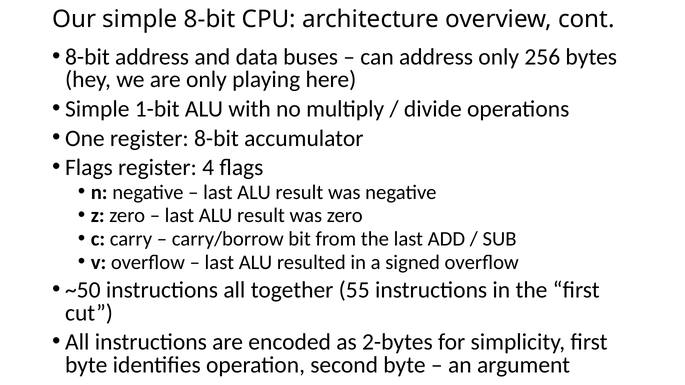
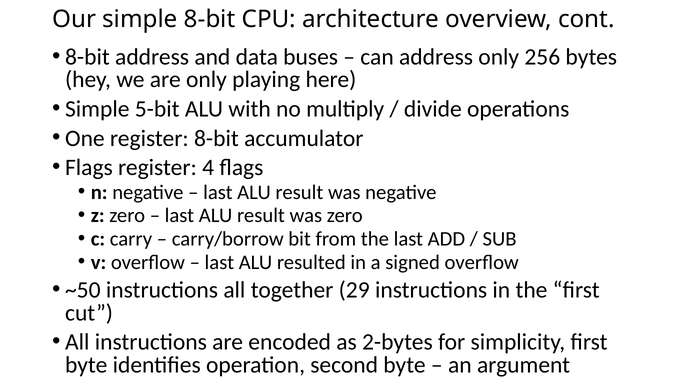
1-bit: 1-bit -> 5-bit (157, 109)
55: 55 -> 29 (354, 290)
